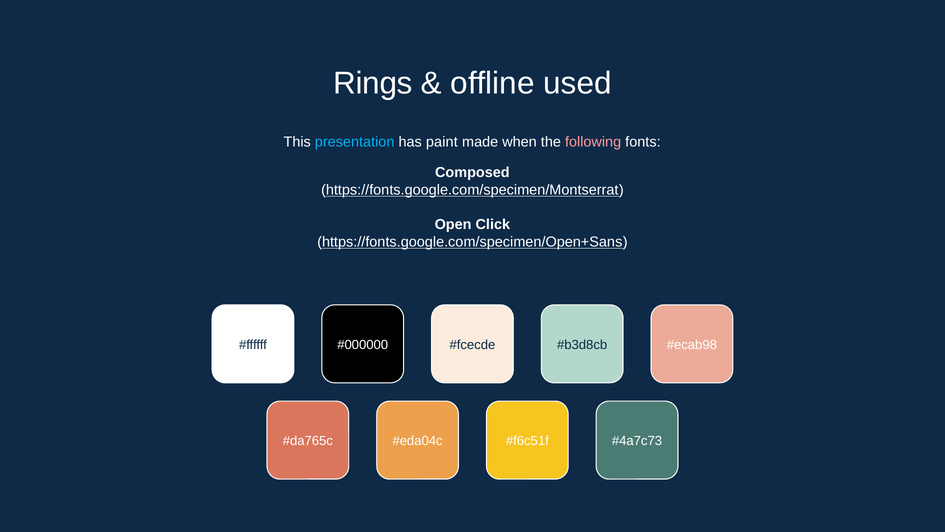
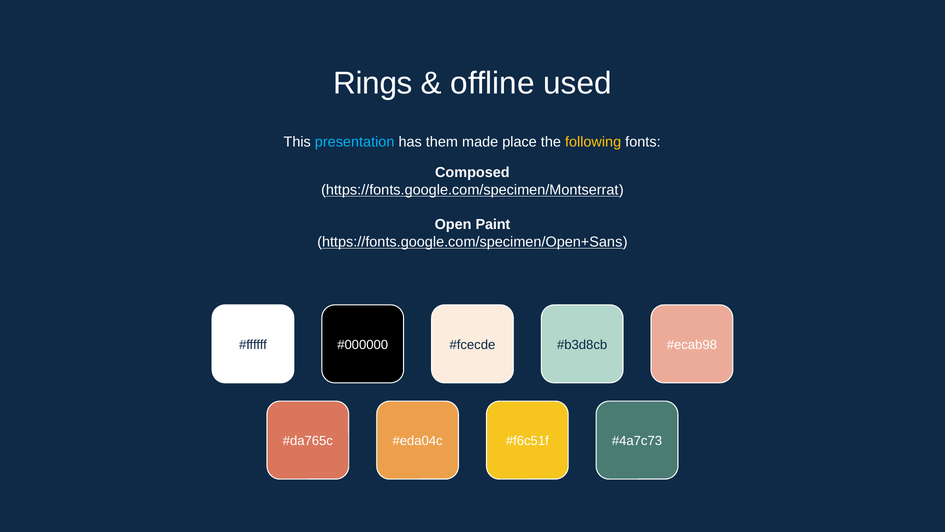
paint: paint -> them (442, 142)
when: when -> place (520, 142)
following colour: pink -> yellow (593, 142)
Click: Click -> Paint (493, 224)
